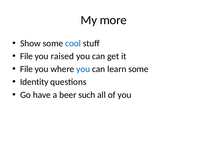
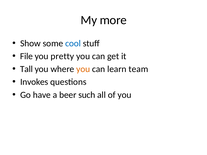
raised: raised -> pretty (62, 56)
File: File -> Tall (26, 69)
you colour: blue -> orange (83, 69)
learn some: some -> team (138, 69)
Identity: Identity -> Invokes (34, 82)
